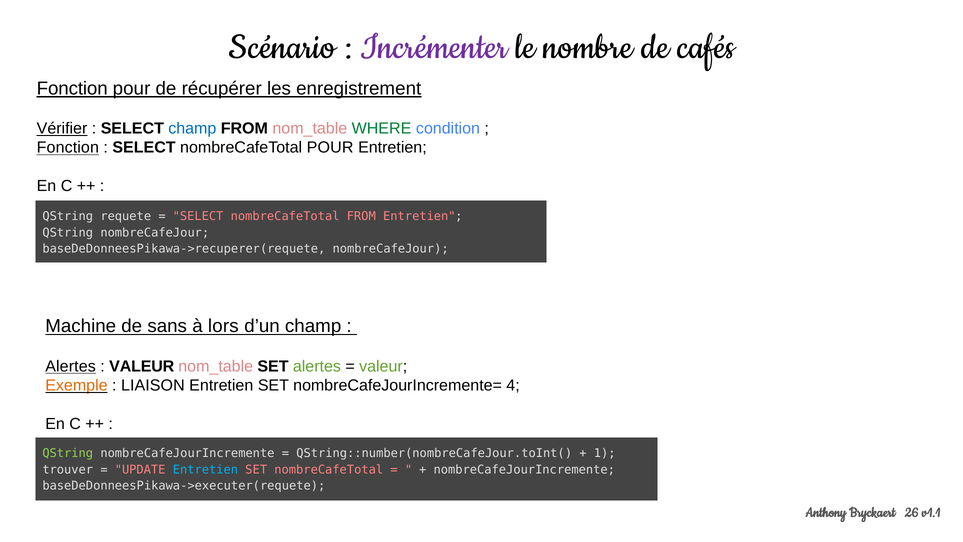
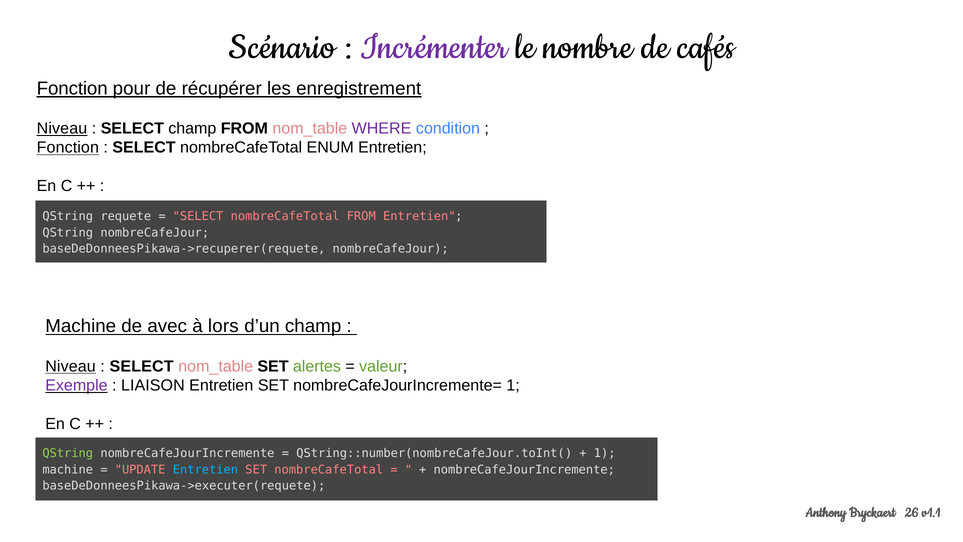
Vérifier: Vérifier -> Niveau (62, 128)
champ colour: blue -> black (192, 128)
WHERE colour: green -> purple (381, 128)
nombreCafeTotal POUR: POUR -> ENUM (330, 148)
sans: sans -> avec (167, 326)
Alertes: Alertes -> Niveau (71, 366)
VALEUR: VALEUR -> SELECT (142, 366)
Exemple colour: orange -> purple (76, 385)
nombreCafeJourIncremente= 4: 4 -> 1 (513, 385)
trouver: trouver -> machine (68, 469)
